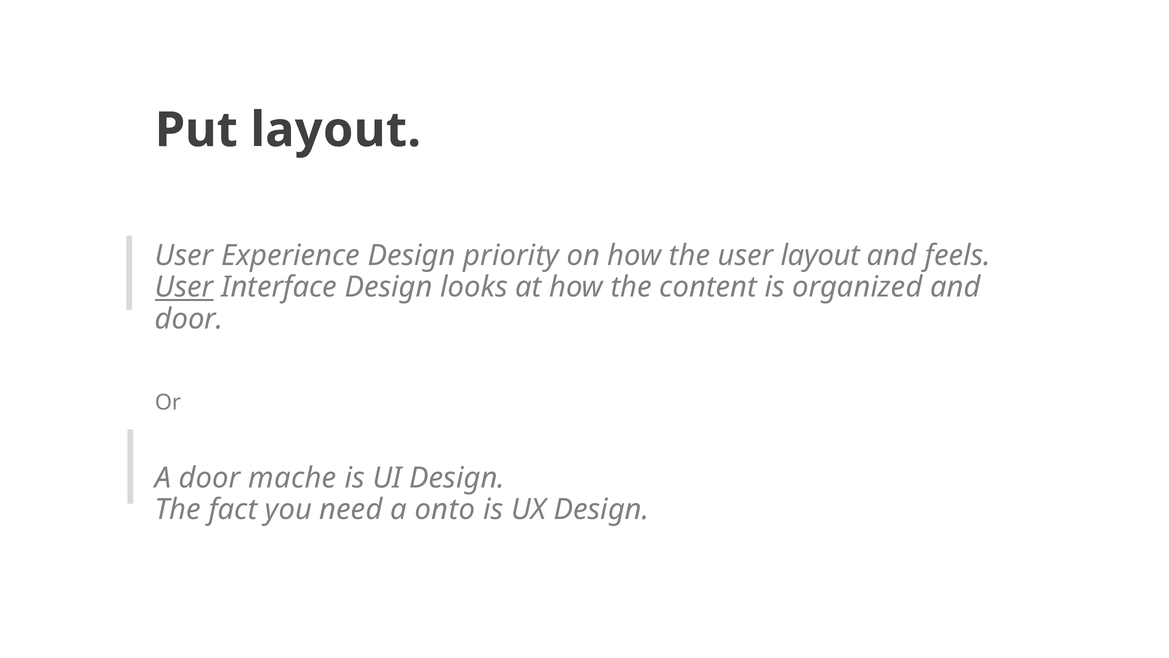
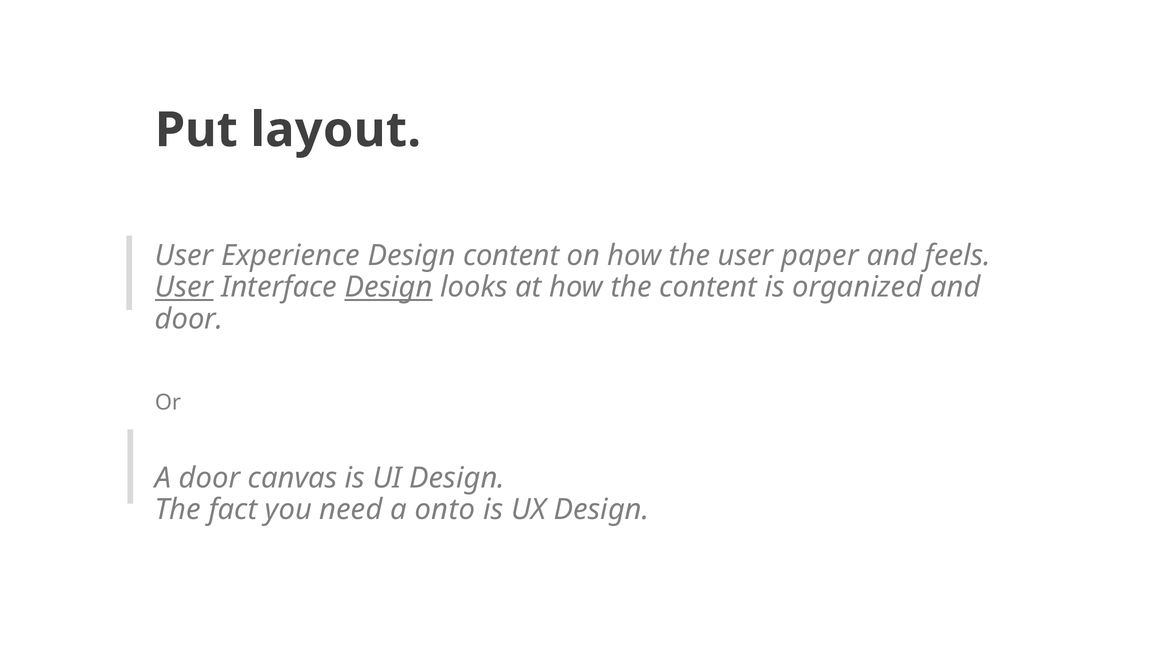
Design priority: priority -> content (511, 256)
user layout: layout -> paper (820, 256)
Design underline: none -> present (389, 287)
mache: mache -> canvas (293, 478)
